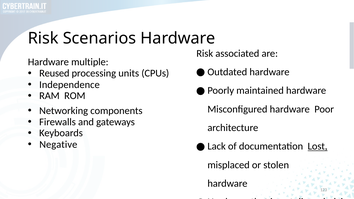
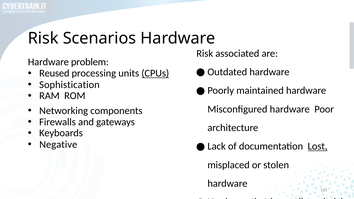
multiple: multiple -> problem (90, 62)
CPUs underline: none -> present (155, 73)
Independence: Independence -> Sophistication (69, 85)
